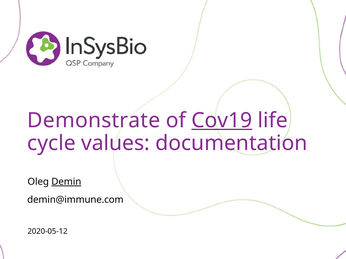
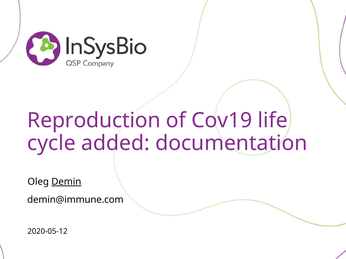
Demonstrate: Demonstrate -> Reproduction (94, 121)
Cov19 underline: present -> none (222, 121)
values: values -> added (115, 143)
